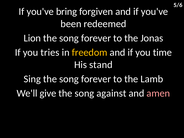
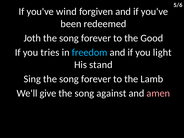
bring: bring -> wind (66, 12)
Lion: Lion -> Joth (32, 38)
Jonas: Jonas -> Good (152, 38)
freedom colour: yellow -> light blue (90, 52)
time: time -> light (162, 52)
